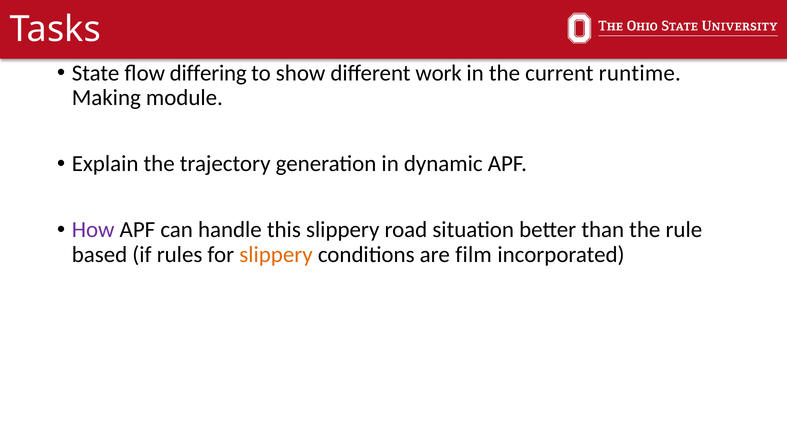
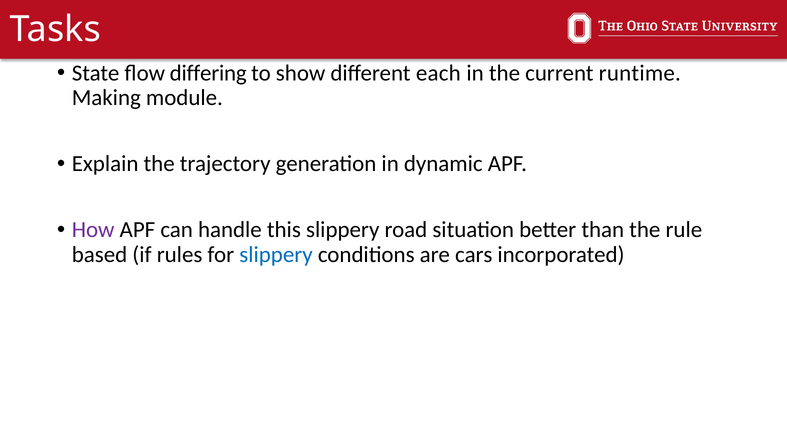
work: work -> each (438, 73)
slippery colour: orange -> blue (276, 255)
film: film -> cars (474, 255)
